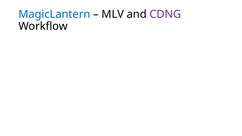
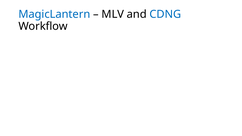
CDNG colour: purple -> blue (165, 14)
